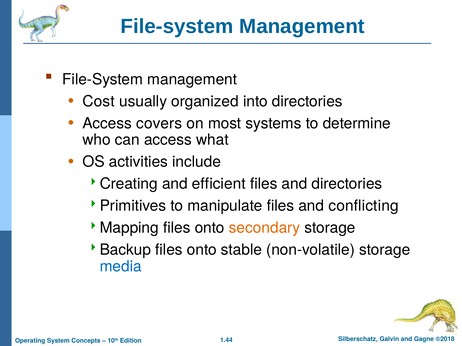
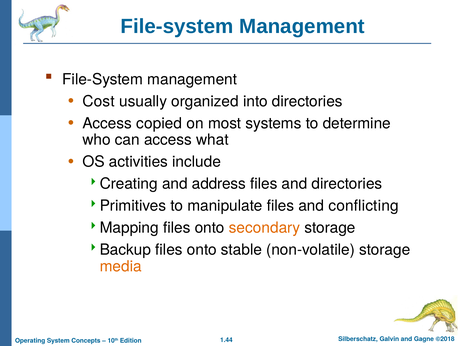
covers: covers -> copied (159, 123)
efficient: efficient -> address (219, 184)
media colour: blue -> orange (121, 267)
